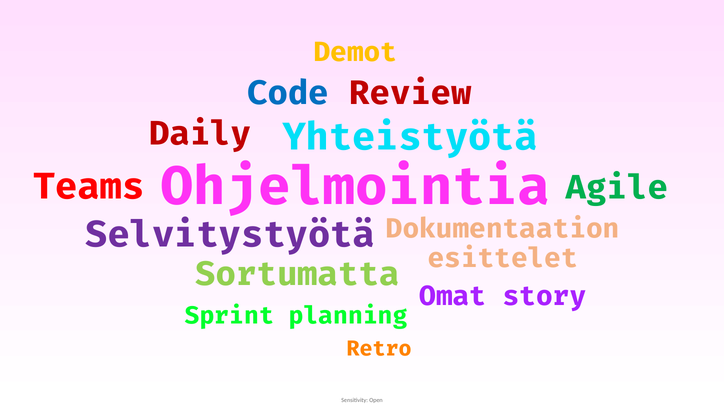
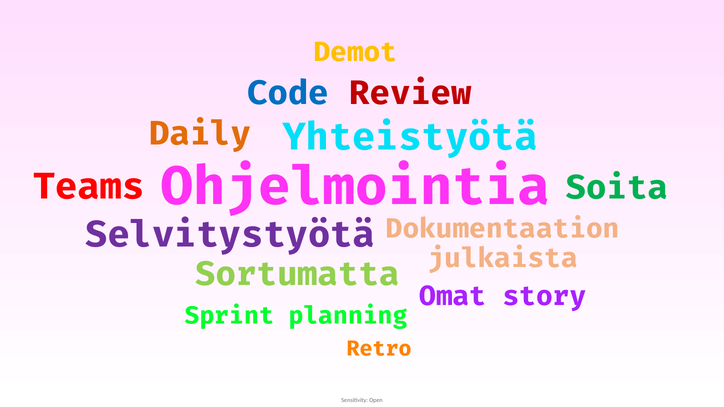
Daily colour: red -> orange (200, 134)
Agile: Agile -> Soita (617, 188)
esittelet: esittelet -> julkaista (503, 258)
